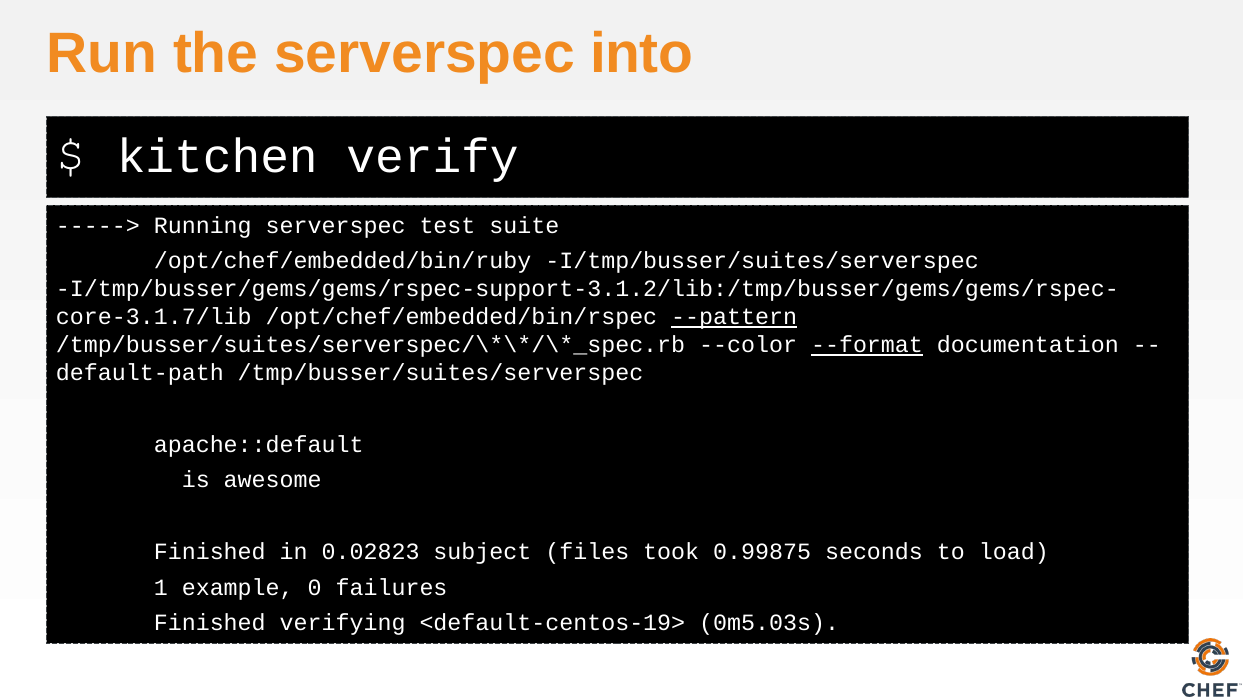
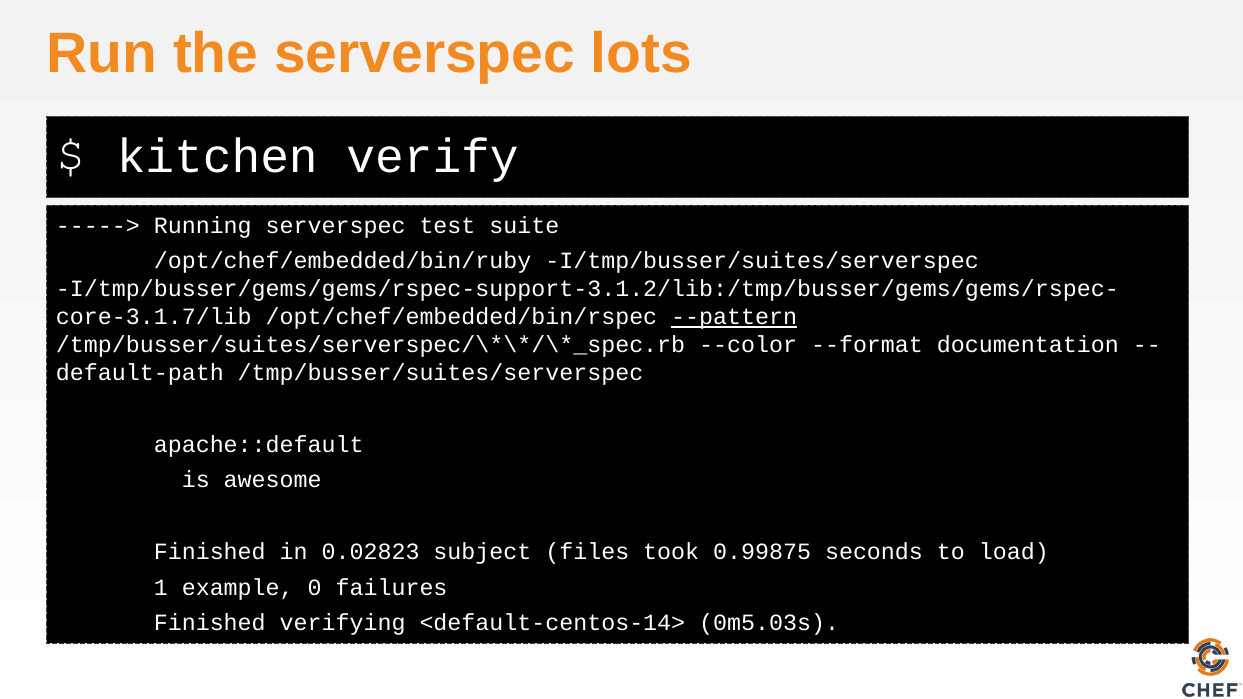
into: into -> lots (641, 54)
--format underline: present -> none (867, 345)
<default-centos-19>: <default-centos-19> -> <default-centos-14> (552, 623)
